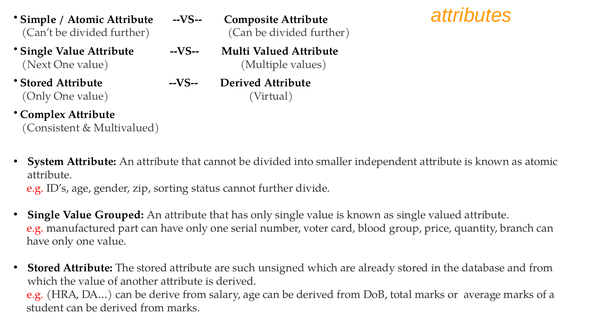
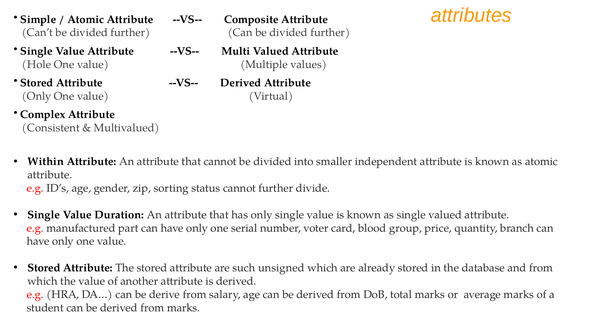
Next: Next -> Hole (37, 64)
System: System -> Within (46, 162)
Grouped: Grouped -> Duration (119, 215)
